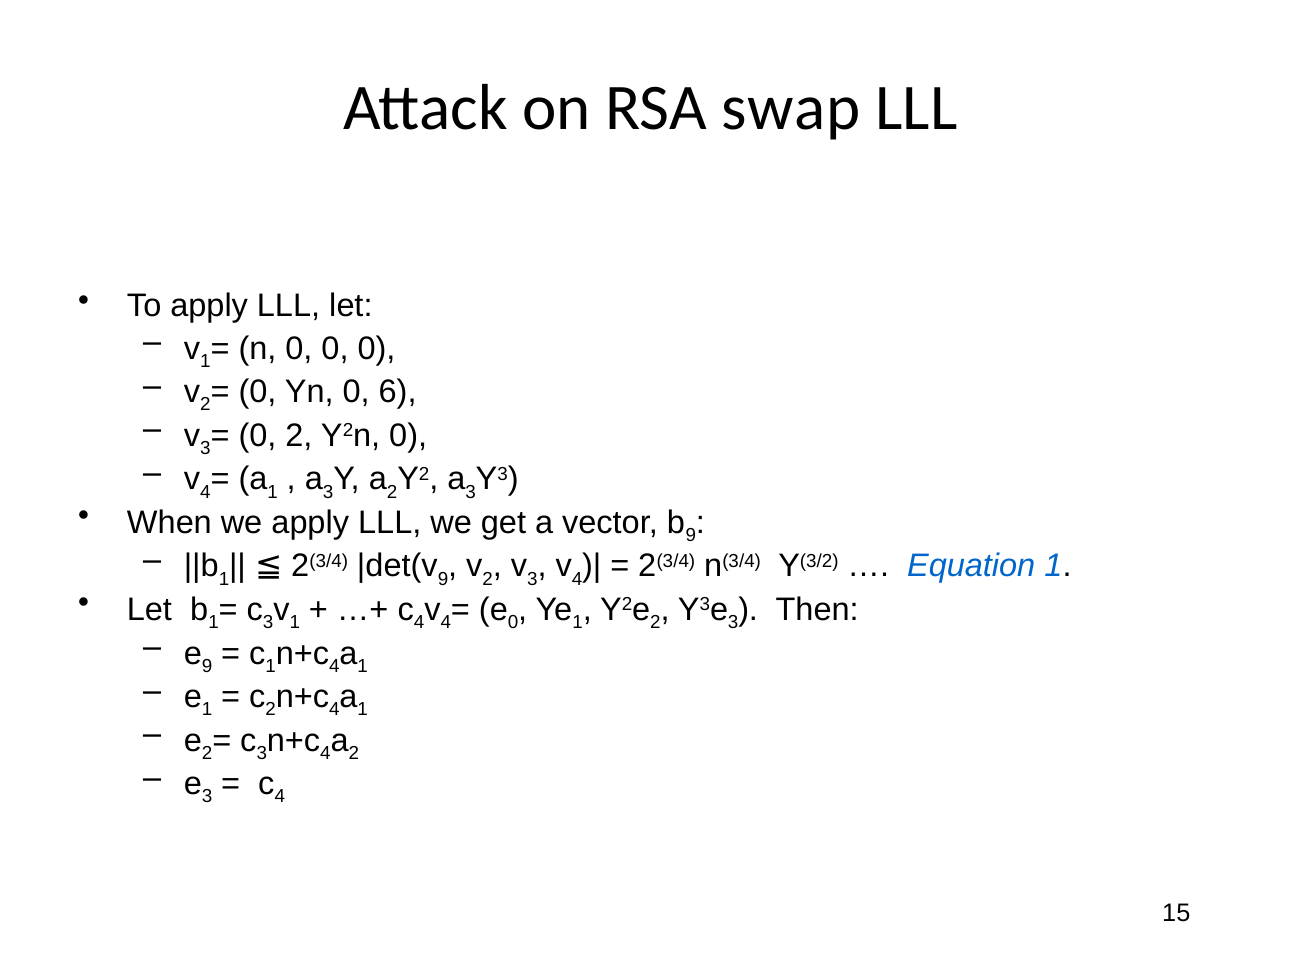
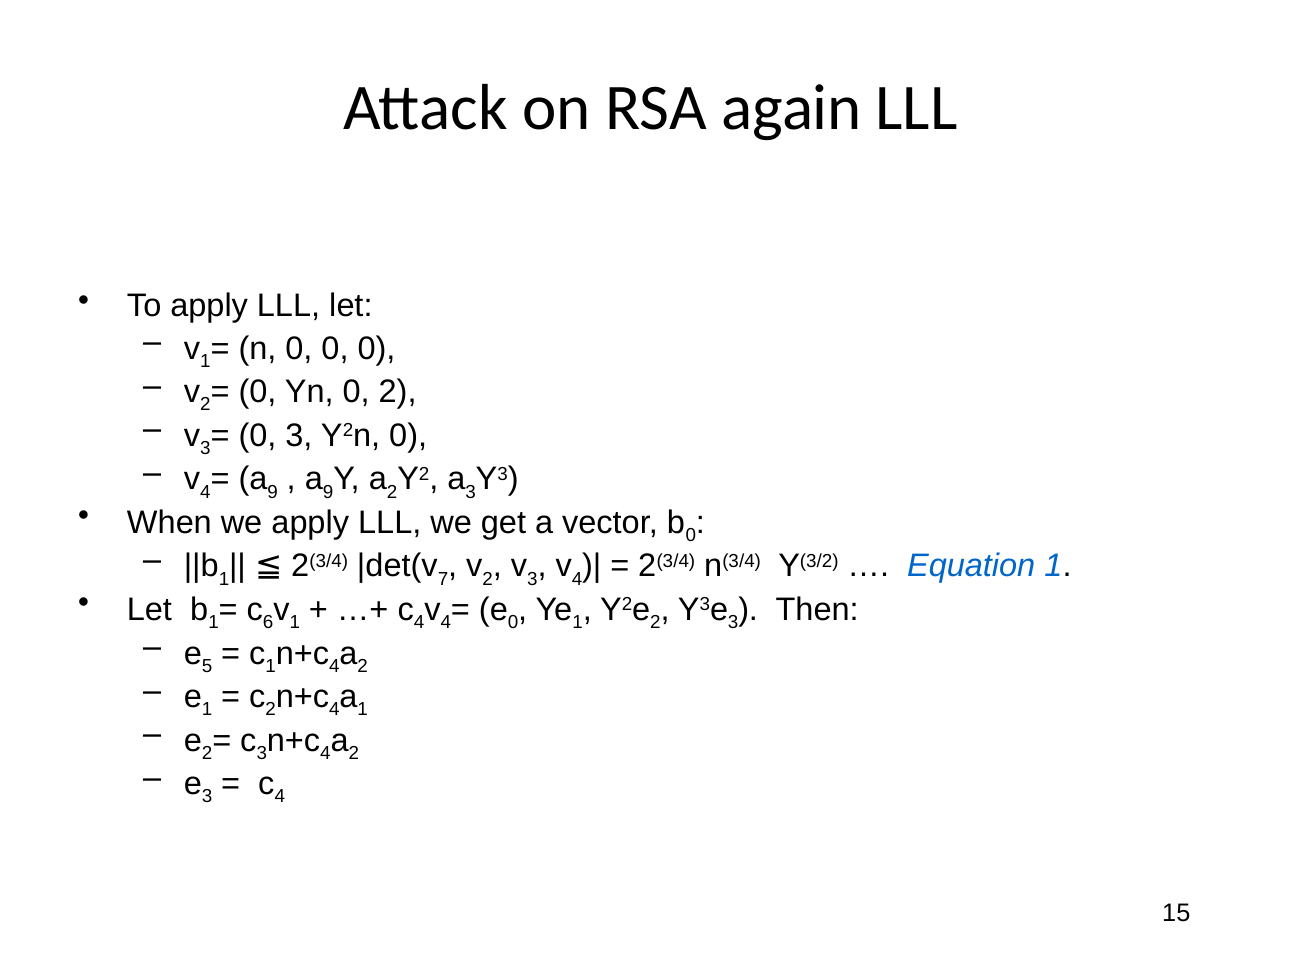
swap: swap -> again (791, 108)
0 6: 6 -> 2 (398, 392)
0 2: 2 -> 3 (299, 435)
1: 1 -> 9 (273, 492)
3: 3 -> 9 (328, 492)
9: 9 -> 0 (691, 535)
9: 9 -> 7 (443, 579)
3: 3 -> 6 (268, 622)
9: 9 -> 5 (207, 666)
1: 1 -> 2 (363, 666)
